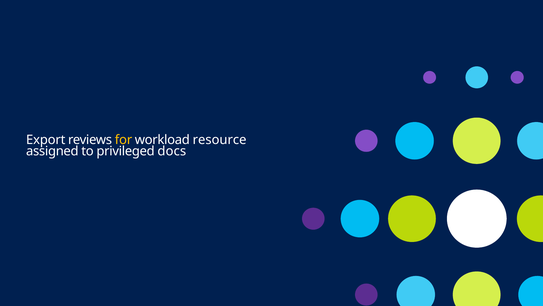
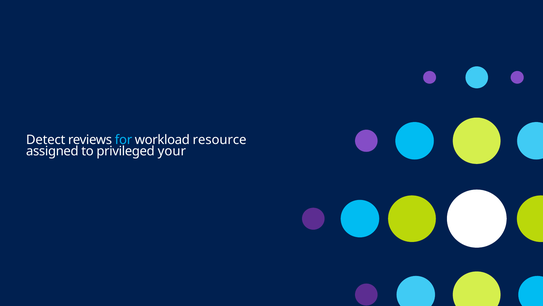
Export: Export -> Detect (46, 140)
for colour: yellow -> light blue (123, 140)
docs: docs -> your (172, 151)
